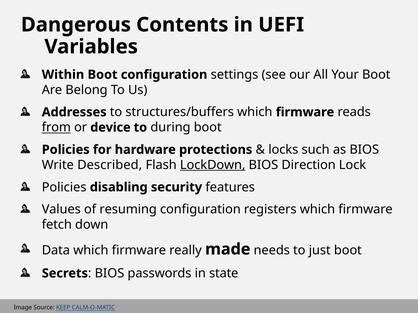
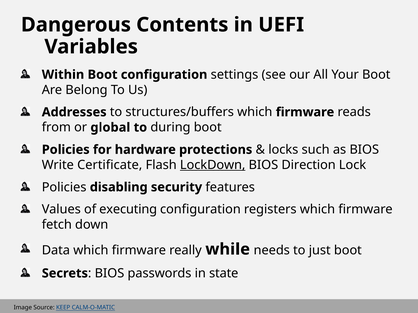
from underline: present -> none (56, 128)
device: device -> global (110, 128)
Described: Described -> Certificate (110, 165)
resuming: resuming -> executing (128, 210)
made: made -> while (228, 250)
